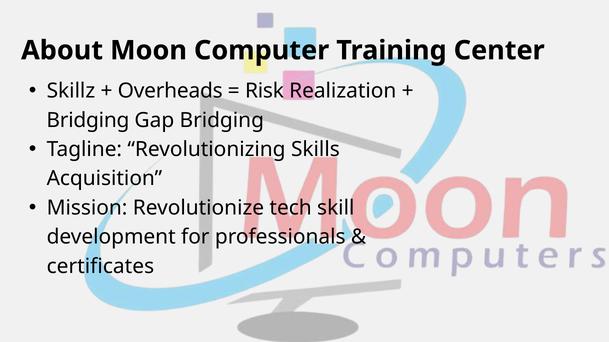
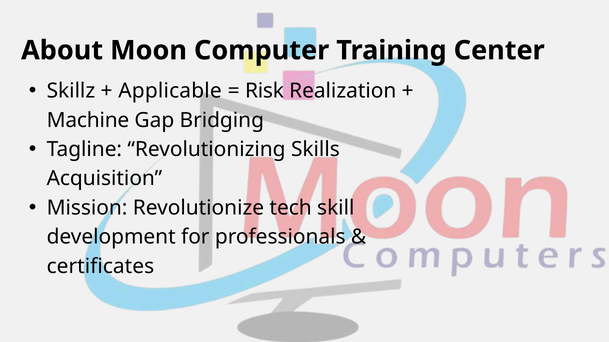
Overheads: Overheads -> Applicable (170, 91)
Bridging: Bridging -> Machine (88, 120)
